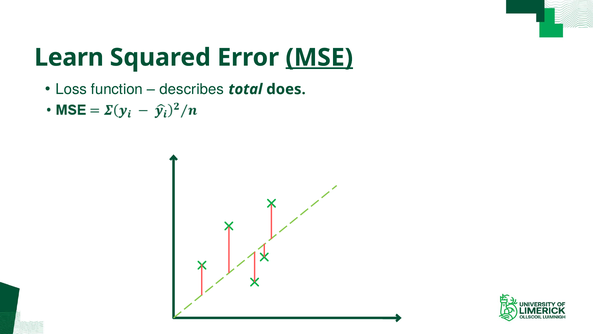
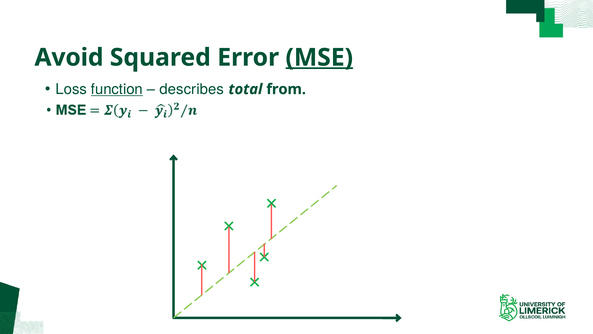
Learn: Learn -> Avoid (69, 57)
function underline: none -> present (117, 89)
does: does -> from (286, 89)
